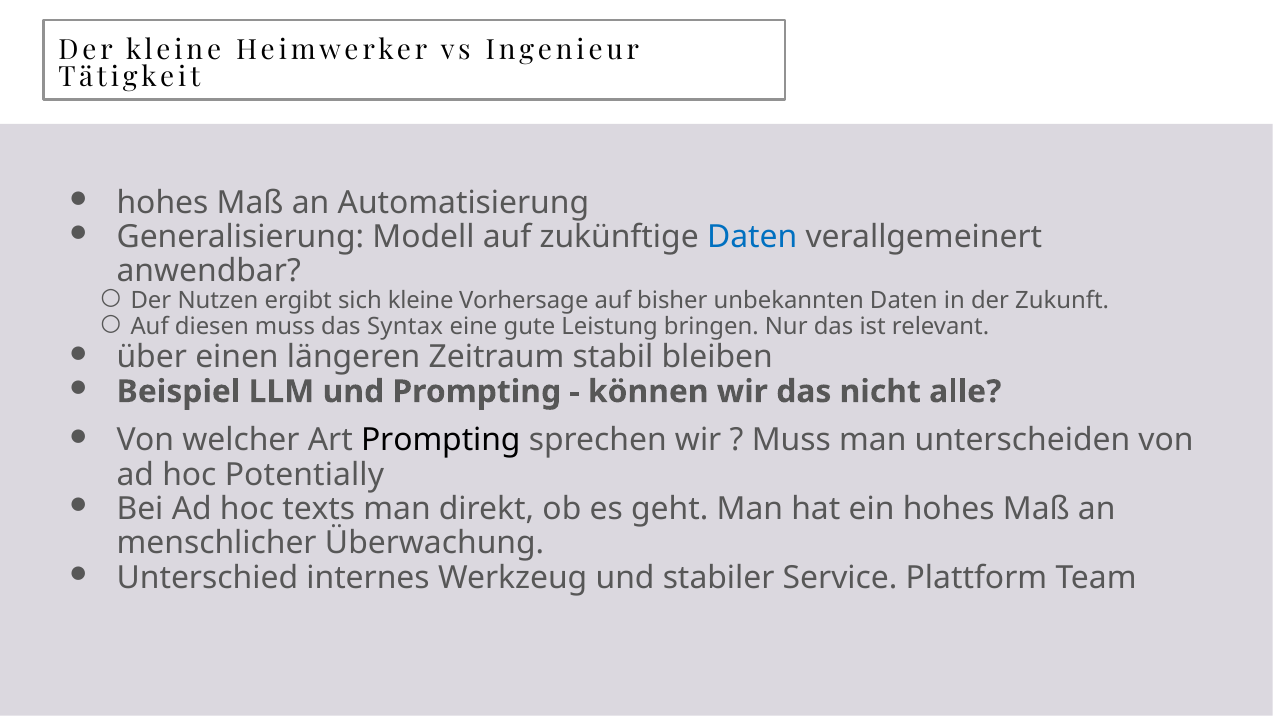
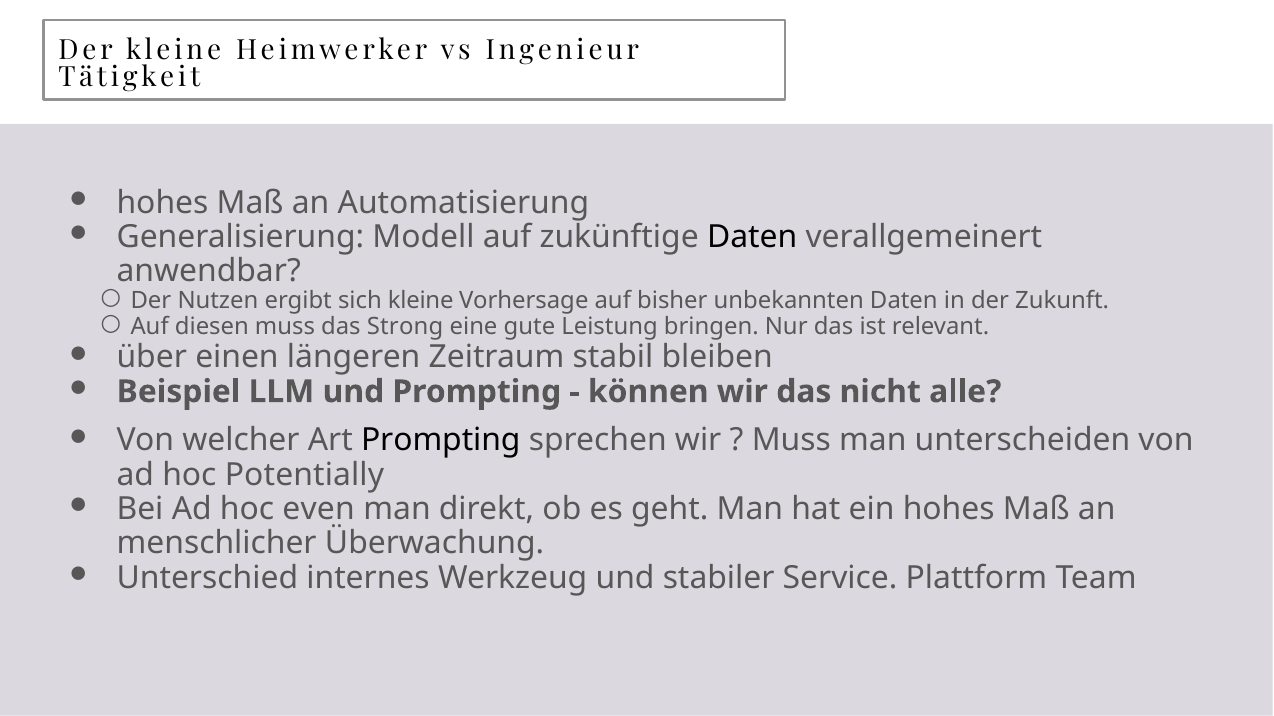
Daten colour: blue -> black (752, 237)
Syntax: Syntax -> Strong (405, 326)
texts: texts -> even (319, 509)
